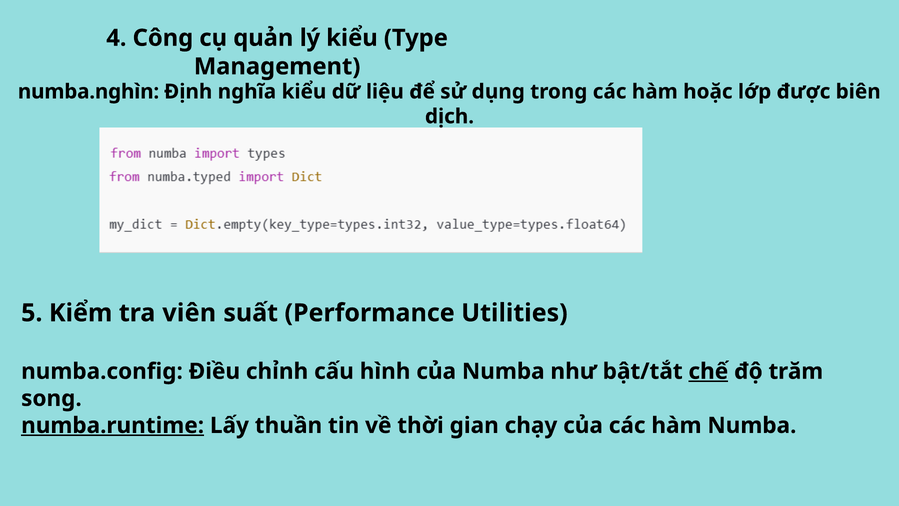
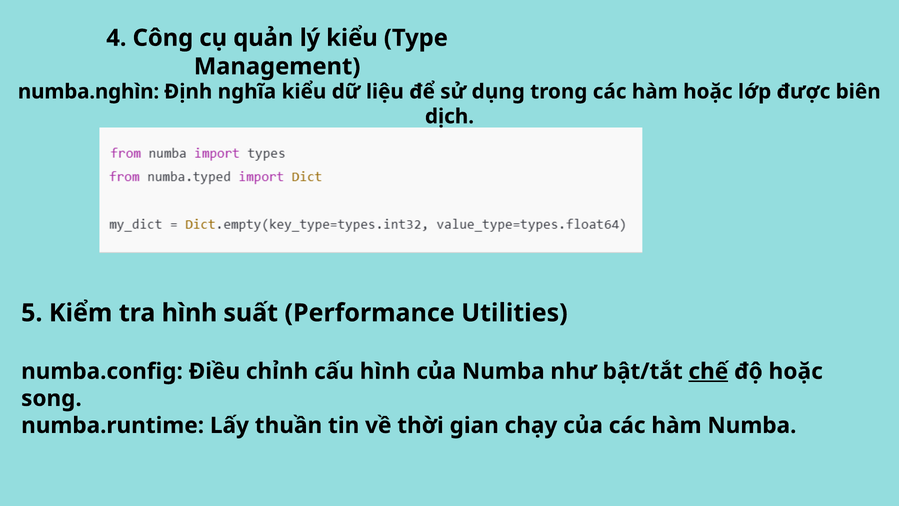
tra viên: viên -> hình (189, 313)
độ trăm: trăm -> hoặc (796, 371)
numba.runtime underline: present -> none (113, 425)
